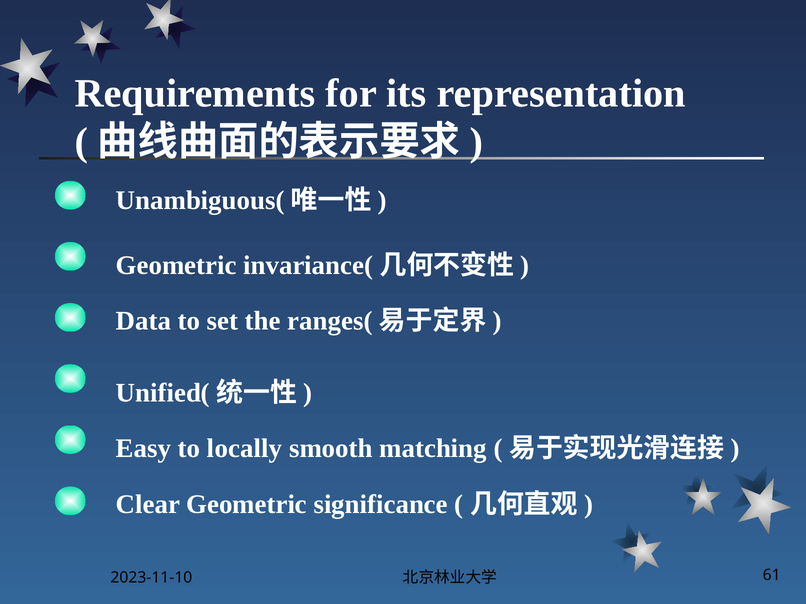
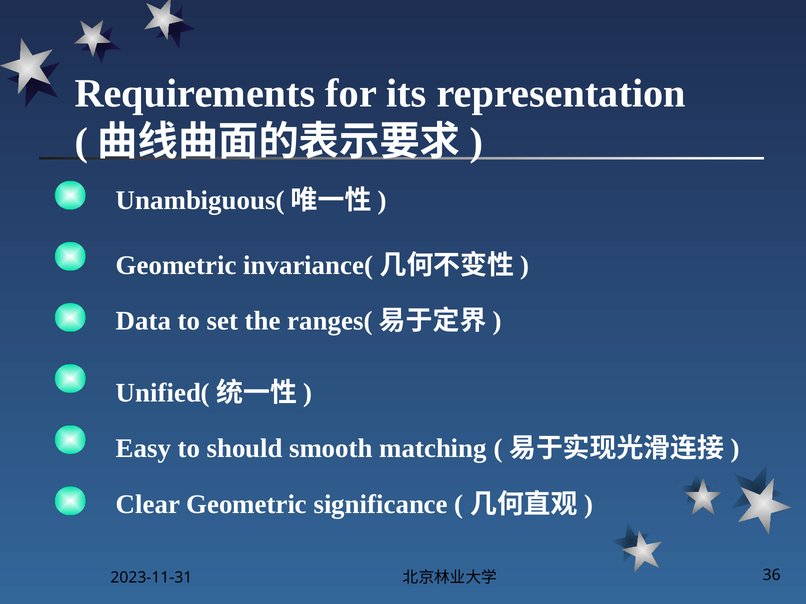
locally: locally -> should (245, 449)
2023-11-10: 2023-11-10 -> 2023-11-31 (151, 578)
61: 61 -> 36 (772, 576)
